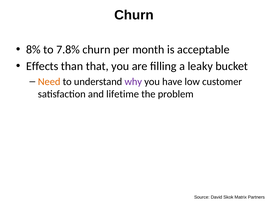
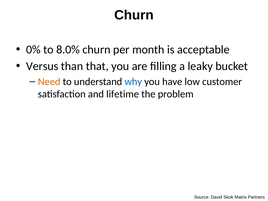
8%: 8% -> 0% (33, 50)
7.8%: 7.8% -> 8.0% (68, 50)
Effects: Effects -> Versus (42, 66)
why colour: purple -> blue (133, 82)
